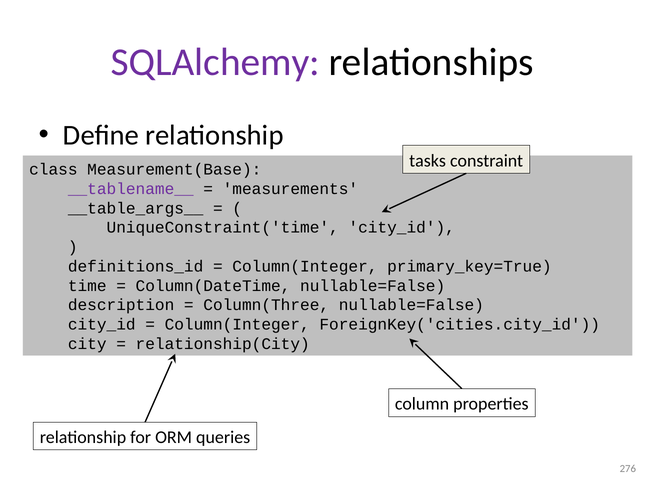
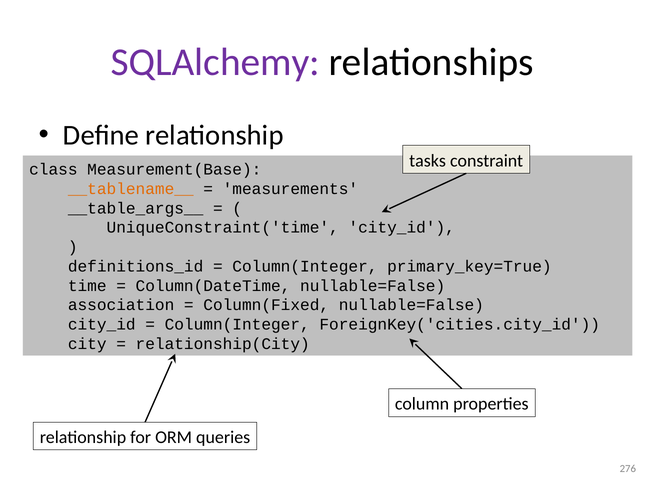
__tablename__ colour: purple -> orange (131, 189)
description: description -> association (121, 305)
Column(Three: Column(Three -> Column(Fixed (266, 305)
